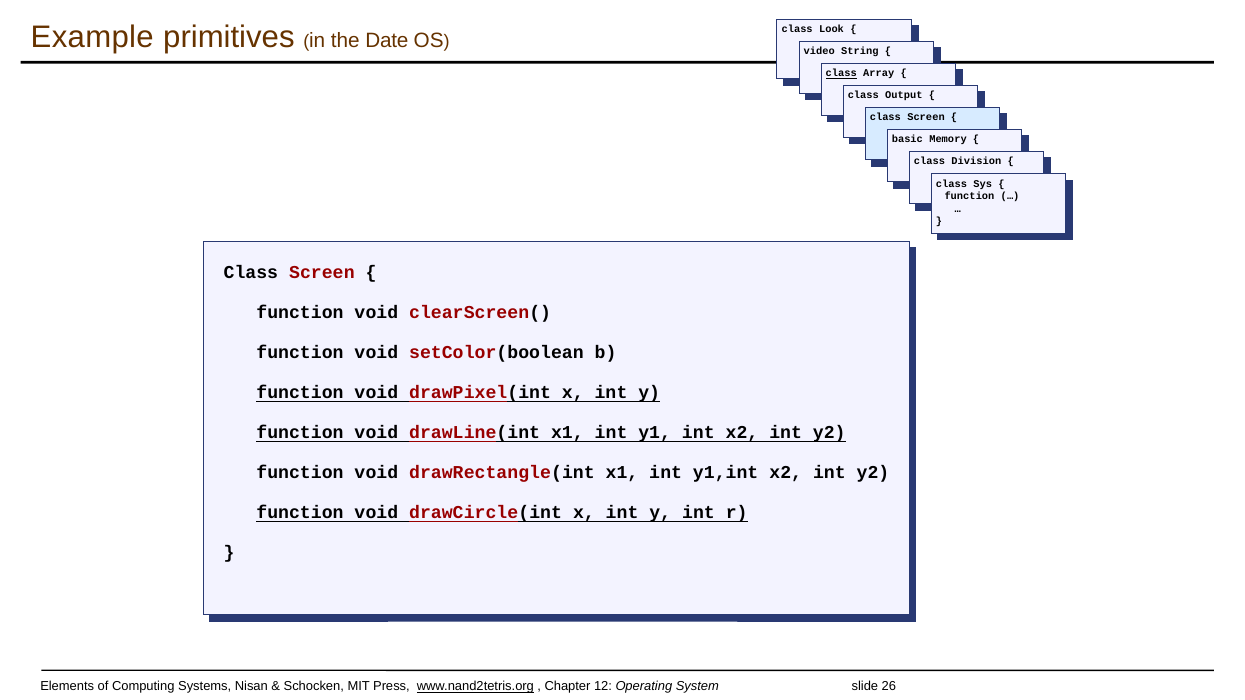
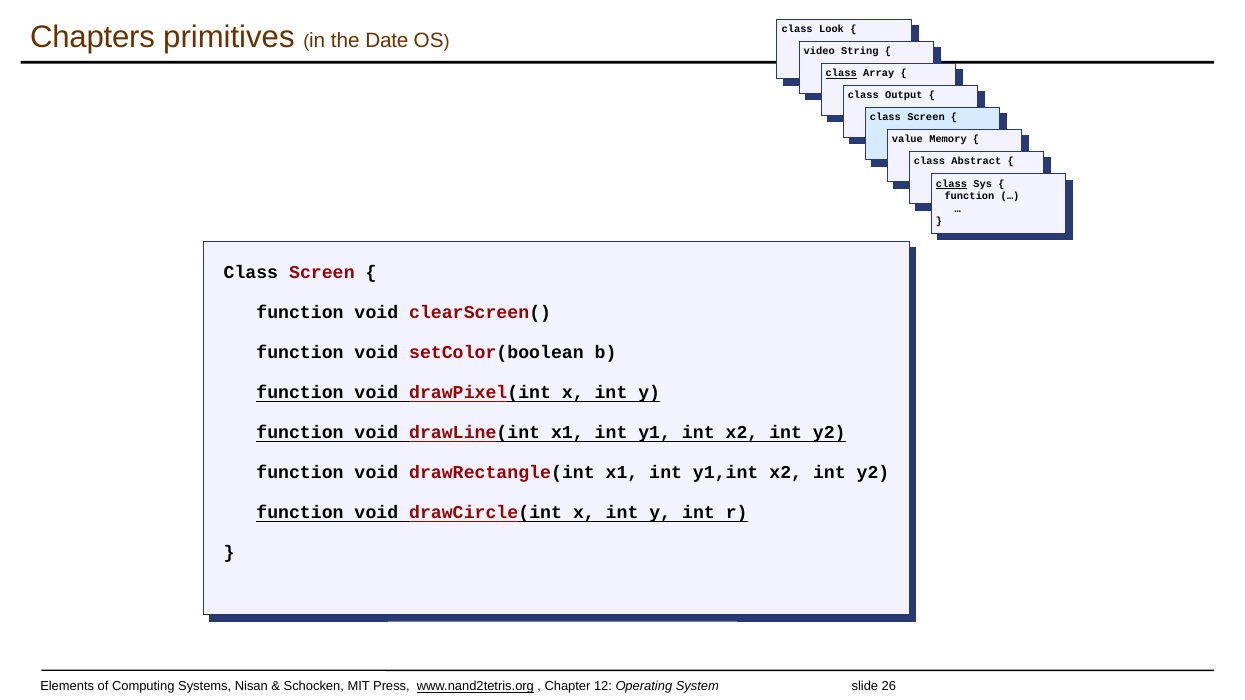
Example: Example -> Chapters (92, 37)
basic: basic -> value (907, 140)
Division: Division -> Abstract (976, 162)
class underline: none -> present (951, 184)
